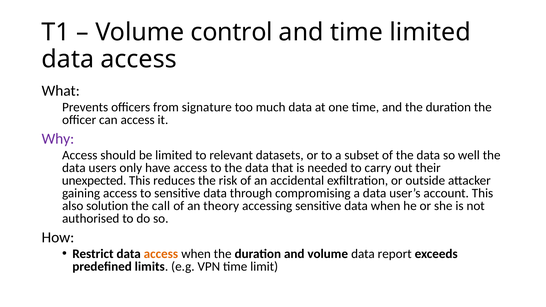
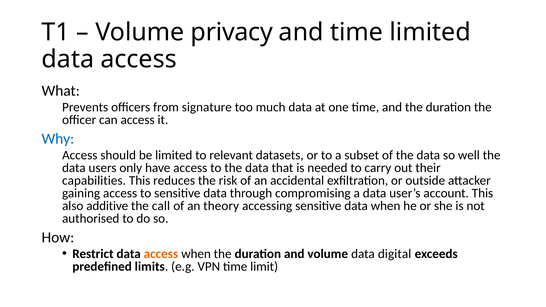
control: control -> privacy (232, 32)
Why colour: purple -> blue (58, 139)
unexpected: unexpected -> capabilities (94, 181)
solution: solution -> additive (107, 206)
report: report -> digital (395, 254)
